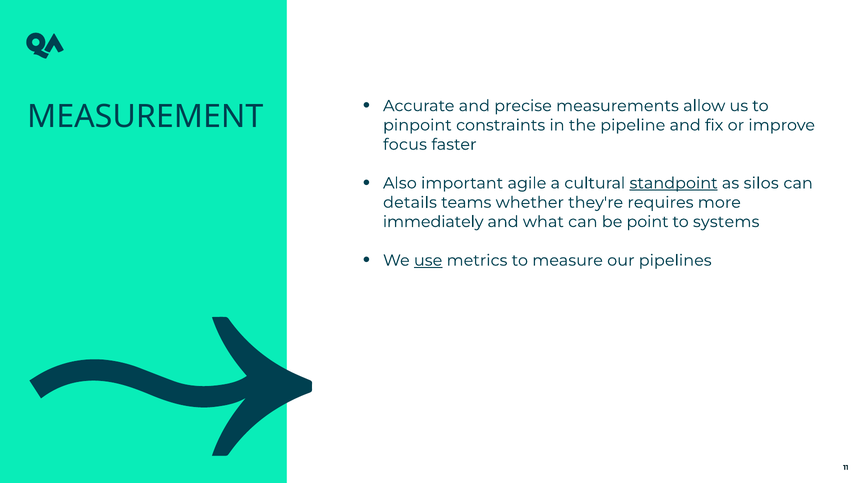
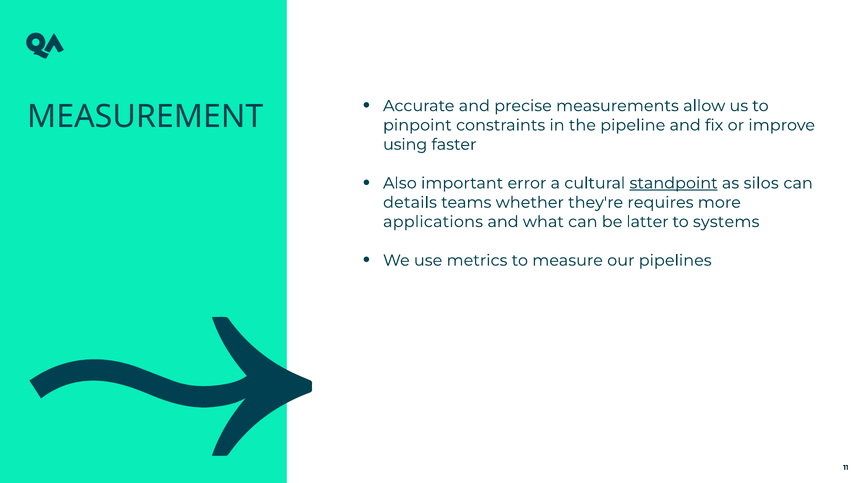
focus: focus -> using (405, 145)
agile: agile -> error (527, 183)
immediately: immediately -> applications (433, 222)
point: point -> latter (647, 222)
use underline: present -> none (428, 261)
